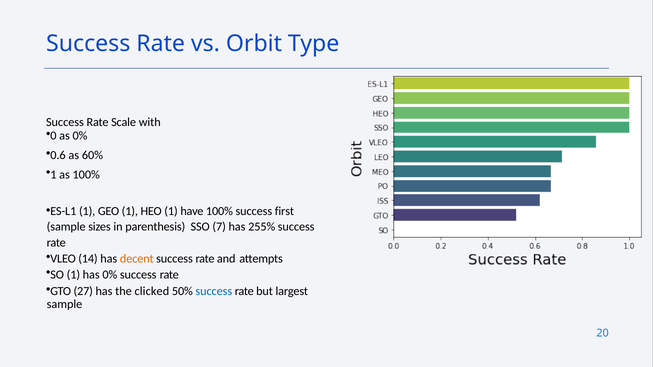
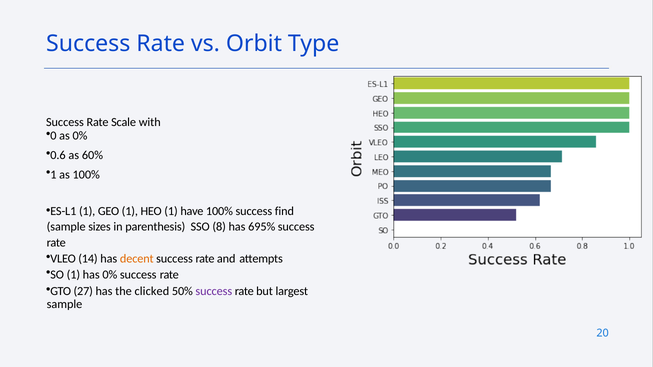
first: first -> find (284, 211)
7: 7 -> 8 (219, 227)
255%: 255% -> 695% (262, 227)
success colour: blue -> purple (214, 291)
